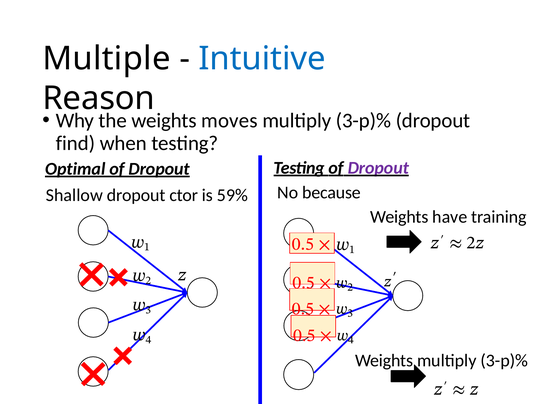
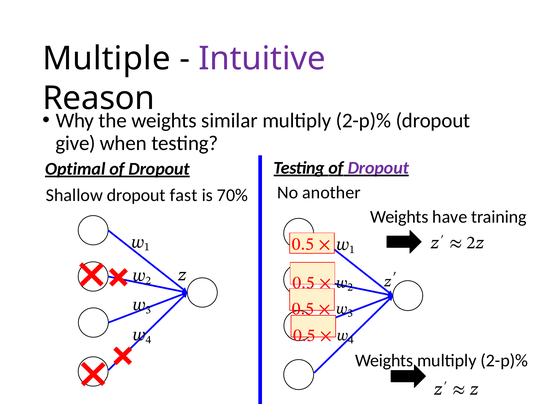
Intuitive colour: blue -> purple (262, 59)
moves: moves -> similar (229, 121)
3-p)%: 3-p)% -> 2-p)% (363, 121)
find: find -> give (76, 143)
because: because -> another (331, 192)
ctor: ctor -> fast (184, 195)
59%: 59% -> 70% (232, 195)
3-p)%: 3-p)% -> 2-p)% (504, 360)
